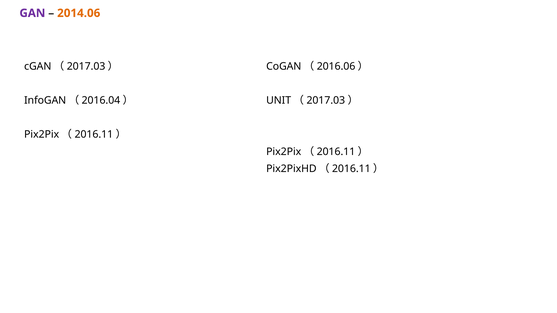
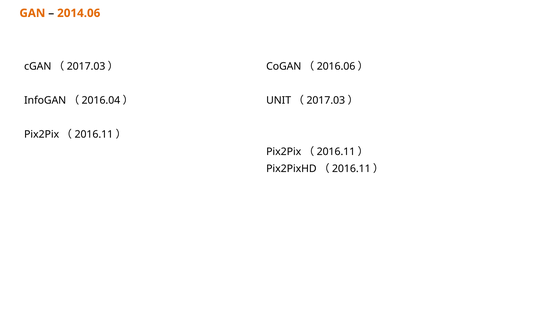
GAN colour: purple -> orange (32, 13)
